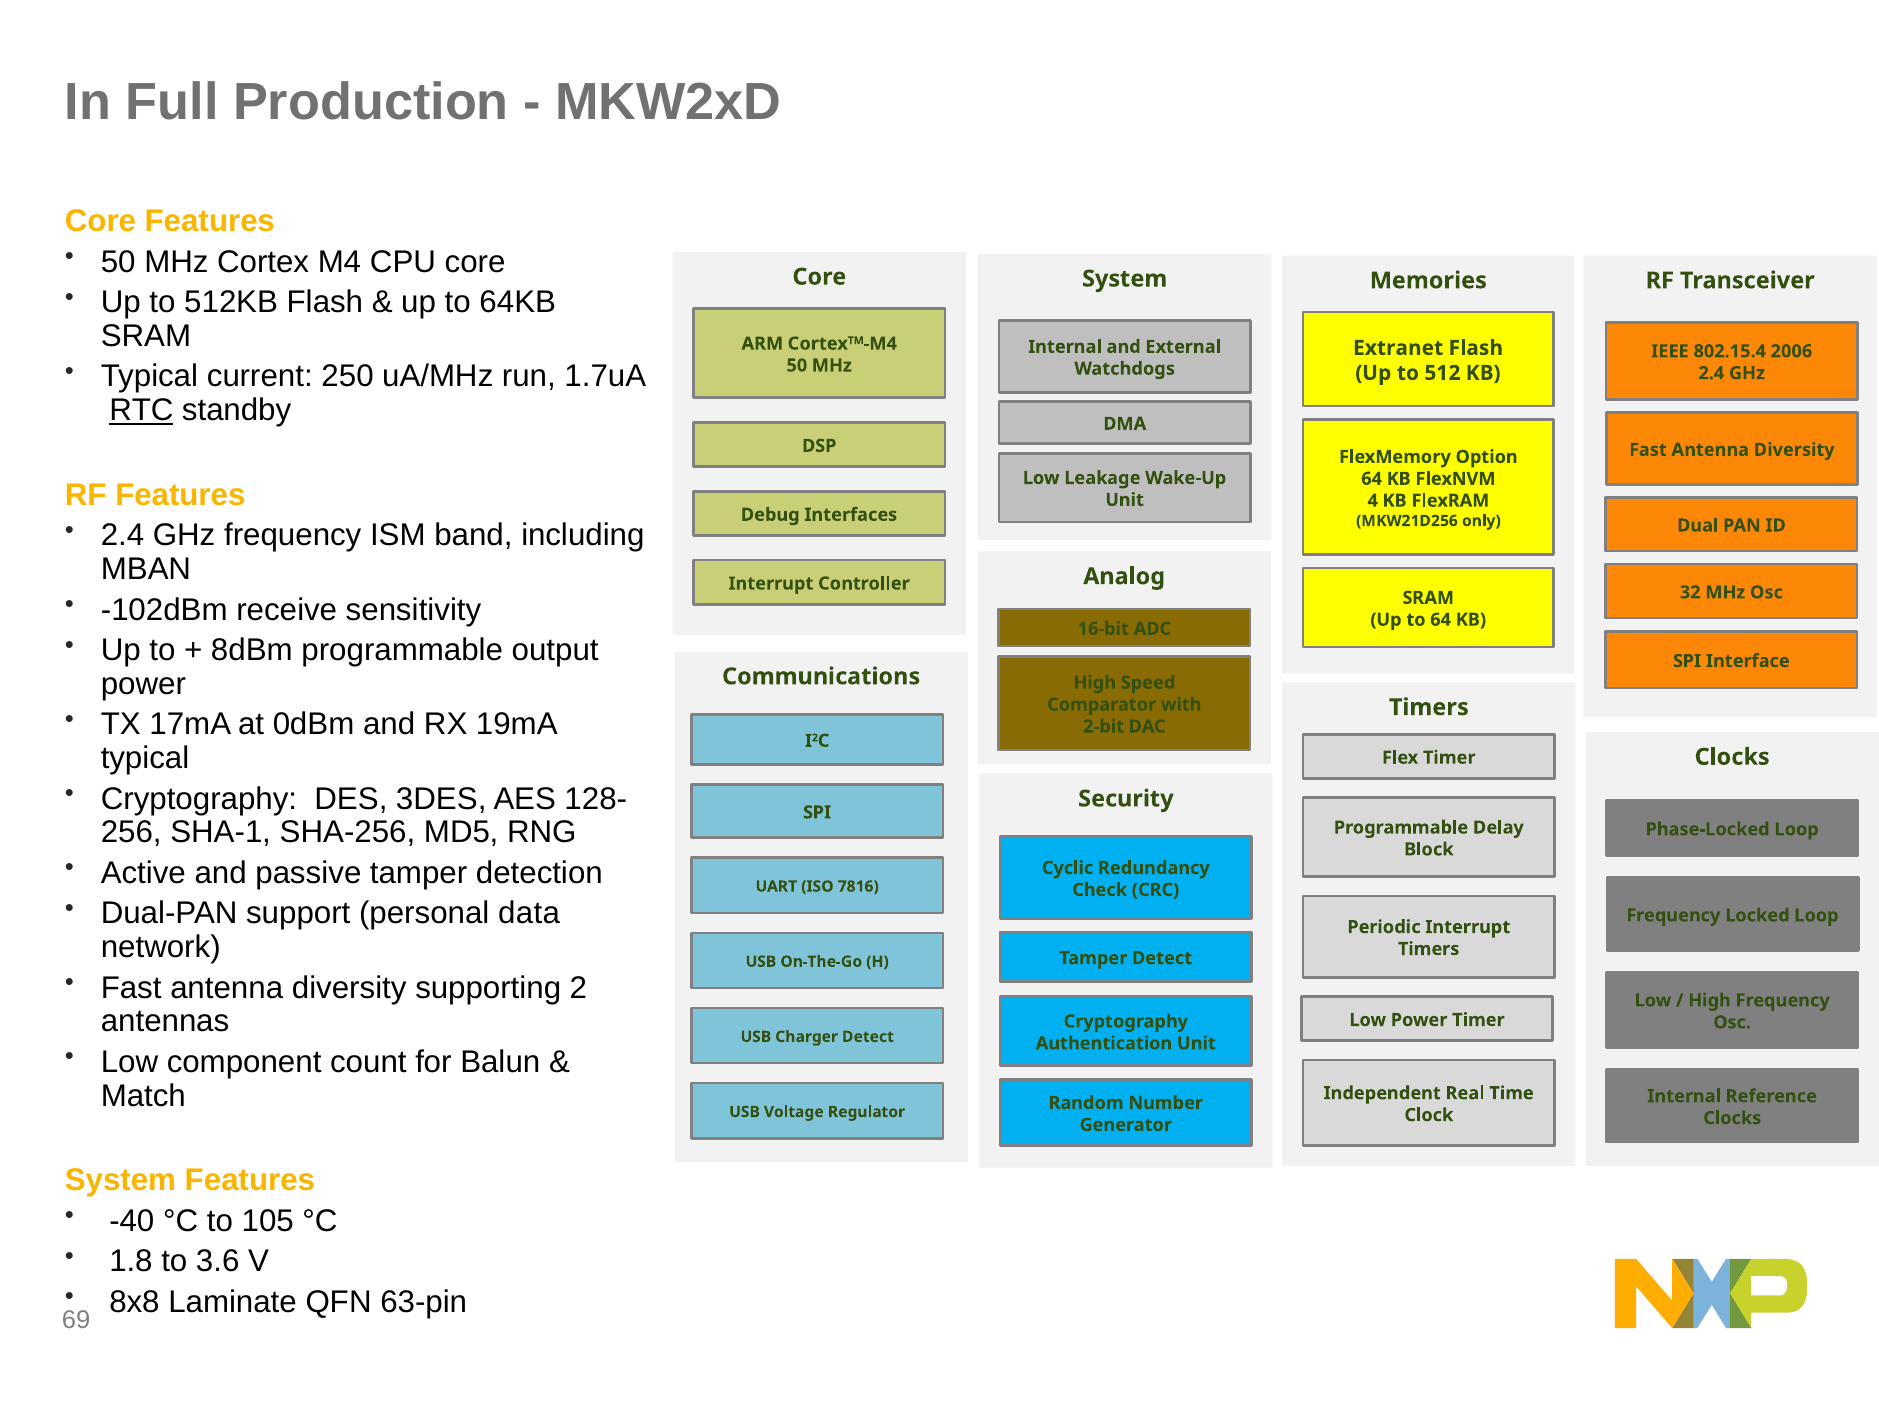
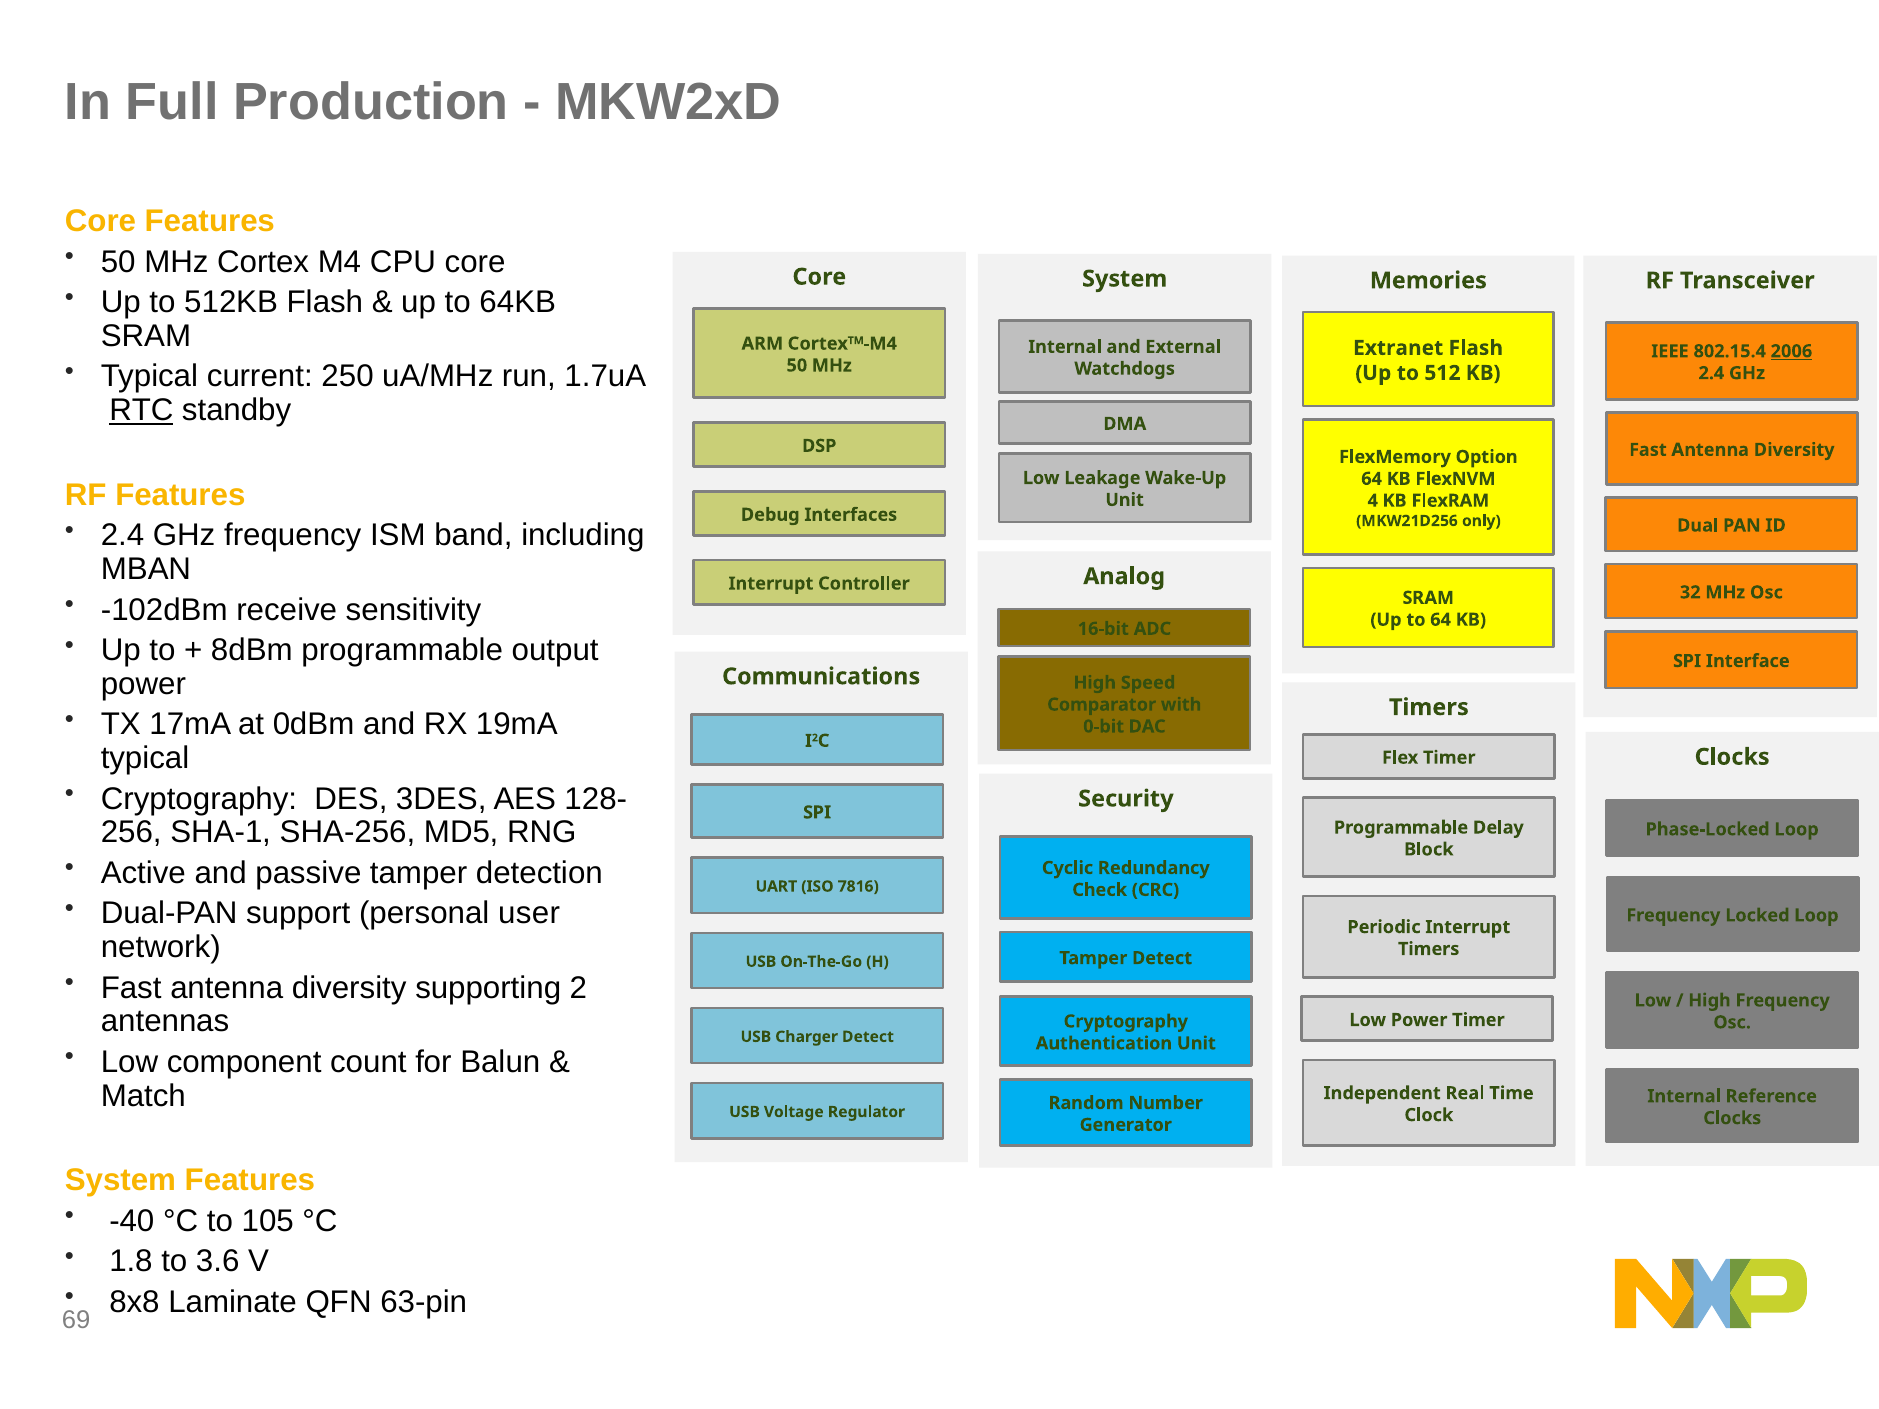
2006 underline: none -> present (1791, 351)
2-bit: 2-bit -> 0-bit (1104, 727)
data: data -> user (529, 914)
